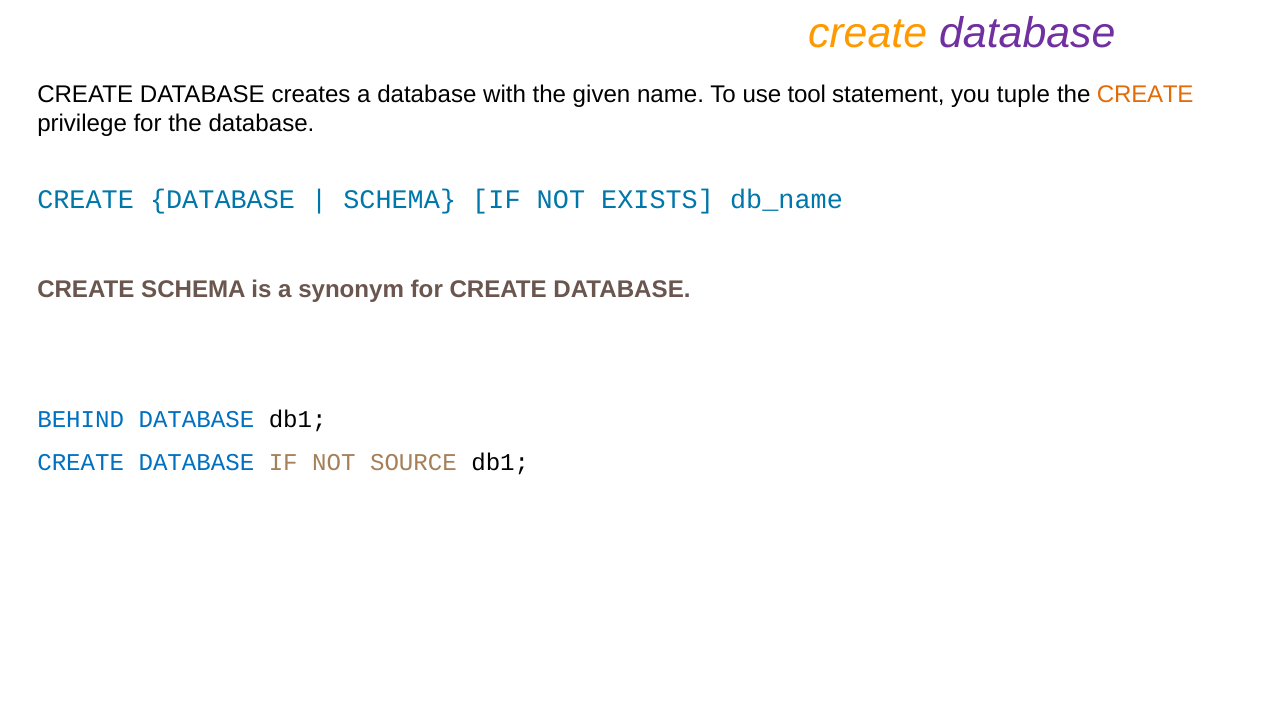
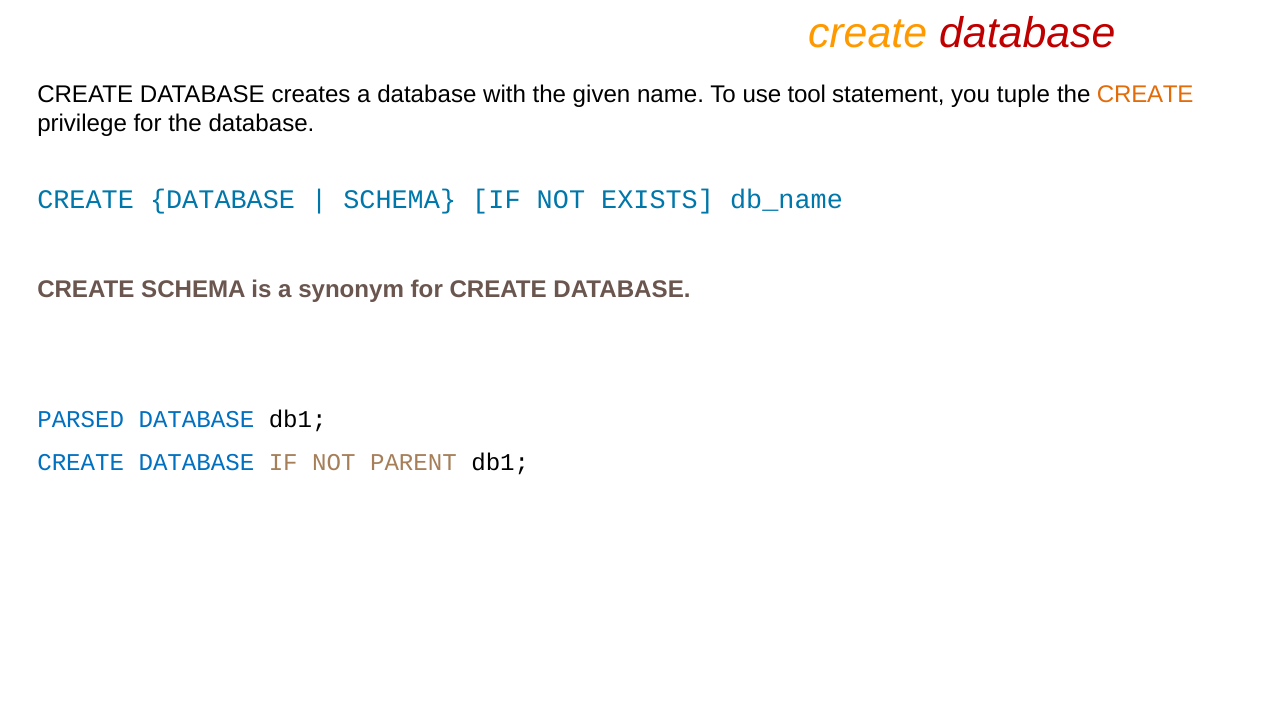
database colour: purple -> red (1027, 33)
BEHIND: BEHIND -> PARSED (81, 420)
SOURCE: SOURCE -> PARENT (413, 463)
